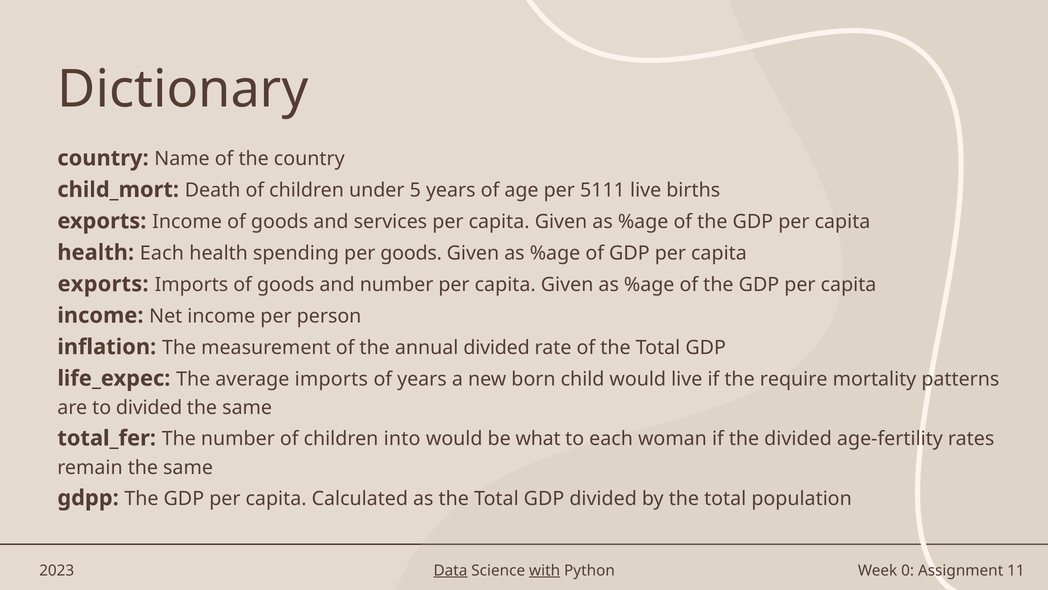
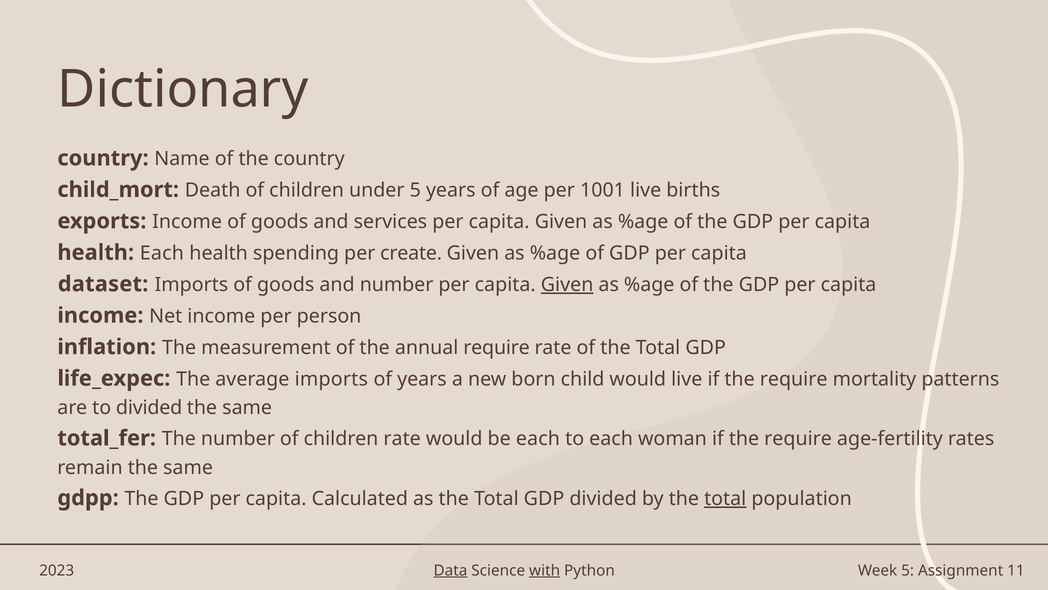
5111: 5111 -> 1001 (603, 190)
per goods: goods -> create (411, 253)
exports: exports -> dataset (103, 284)
Given underline: none -> present (567, 285)
annual divided: divided -> require (497, 347)
children into: into -> rate (402, 439)
be what: what -> each (538, 439)
woman if the divided: divided -> require (798, 439)
total underline: none -> present (725, 498)
Week 0: 0 -> 5 (908, 570)
